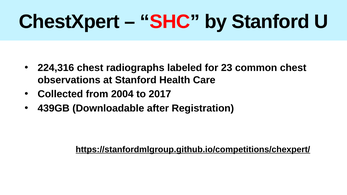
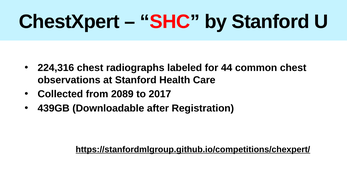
23: 23 -> 44 (227, 68)
2004: 2004 -> 2089 (122, 94)
